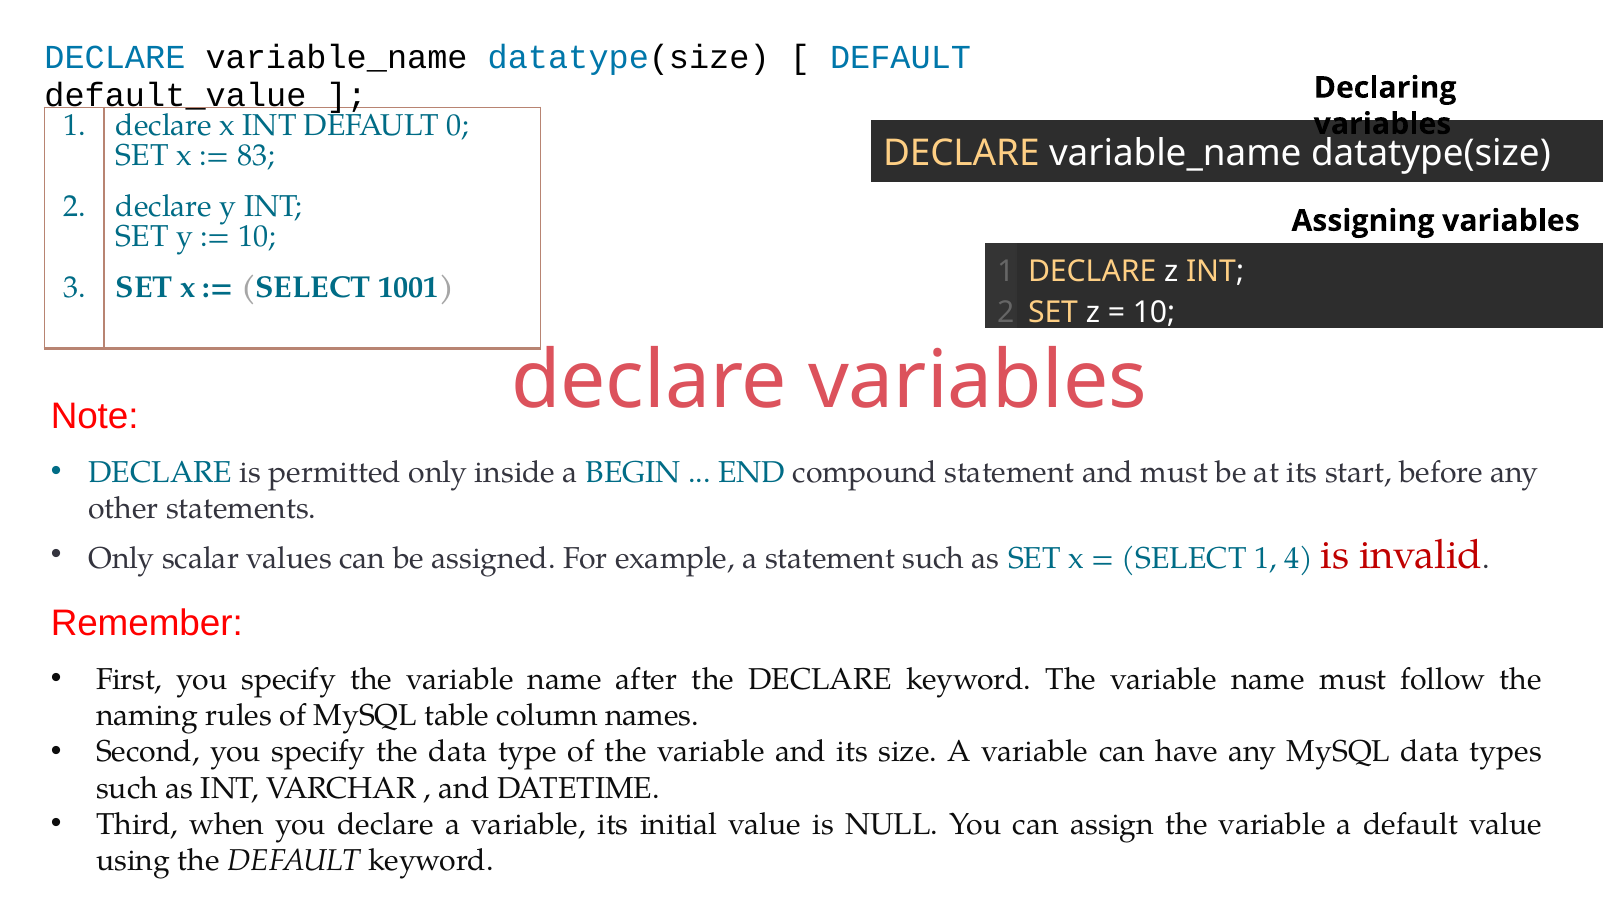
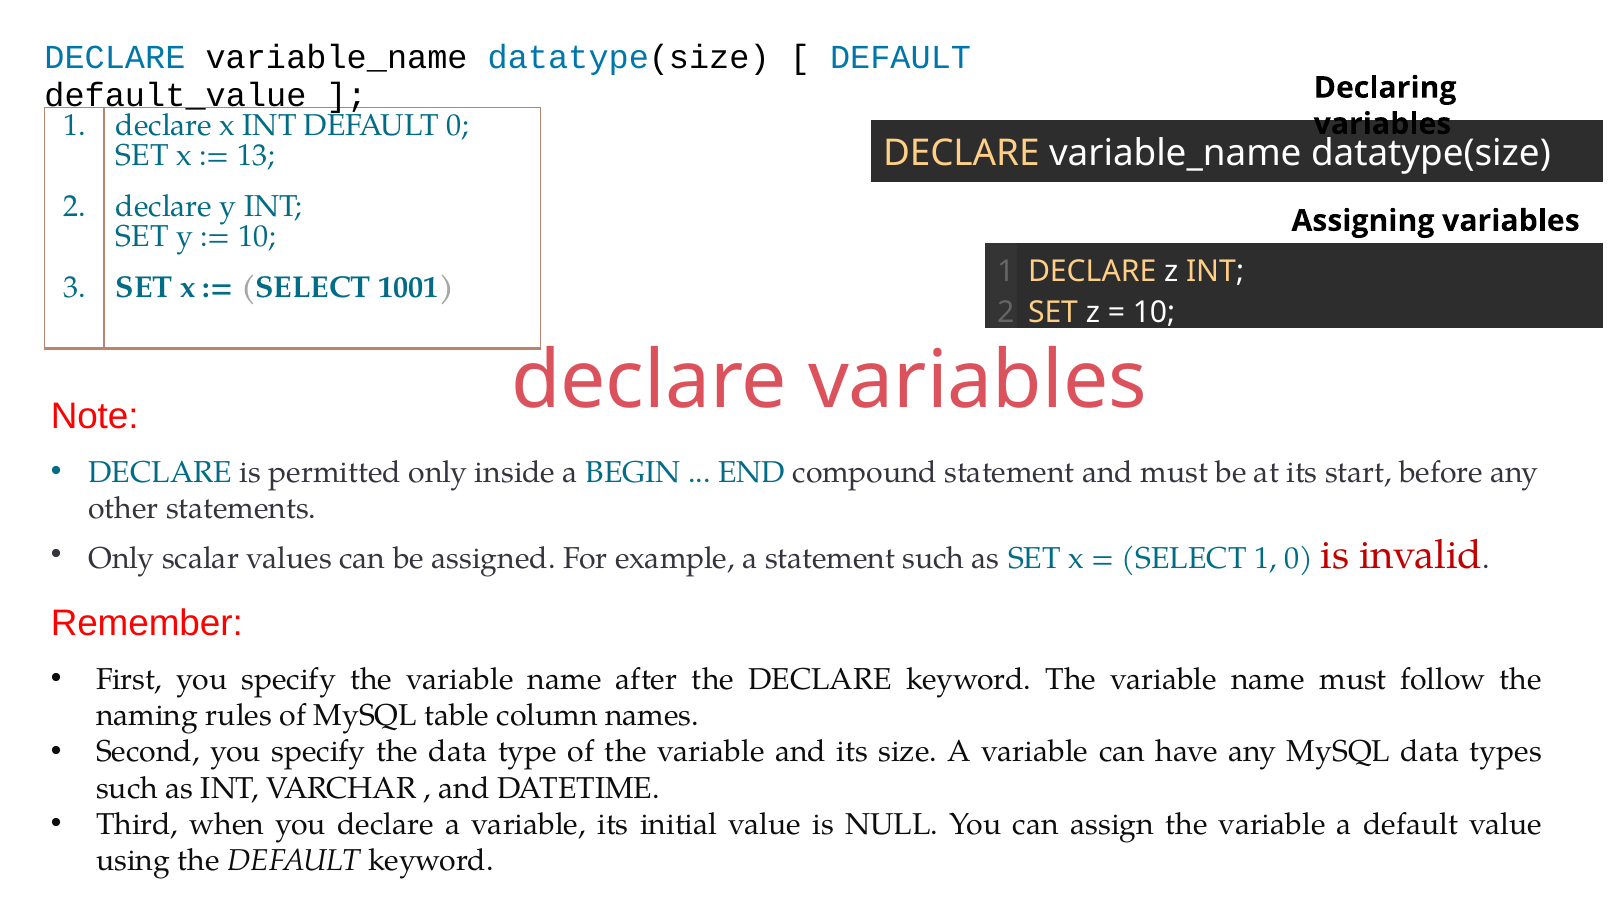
83: 83 -> 13 (256, 156)
1 4: 4 -> 0 (1299, 559)
